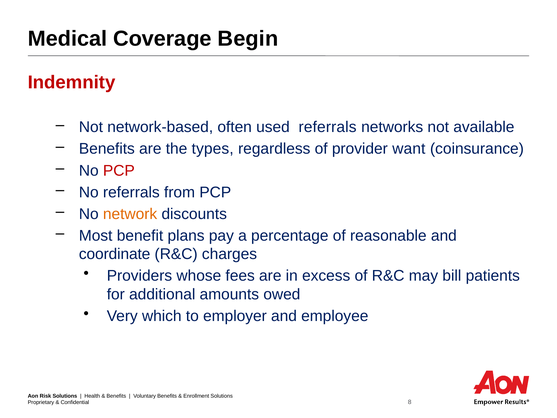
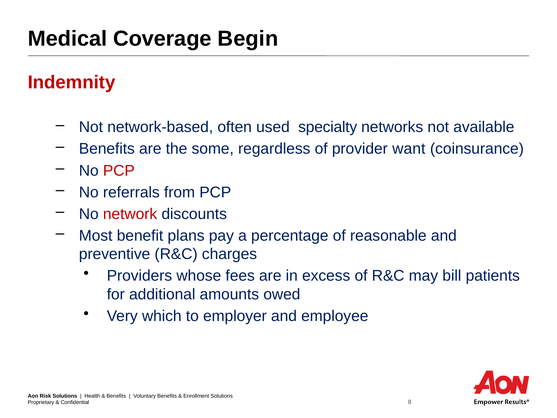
used referrals: referrals -> specialty (328, 127)
types: types -> some (213, 149)
network colour: orange -> red (130, 214)
coordinate: coordinate -> preventive (115, 254)
